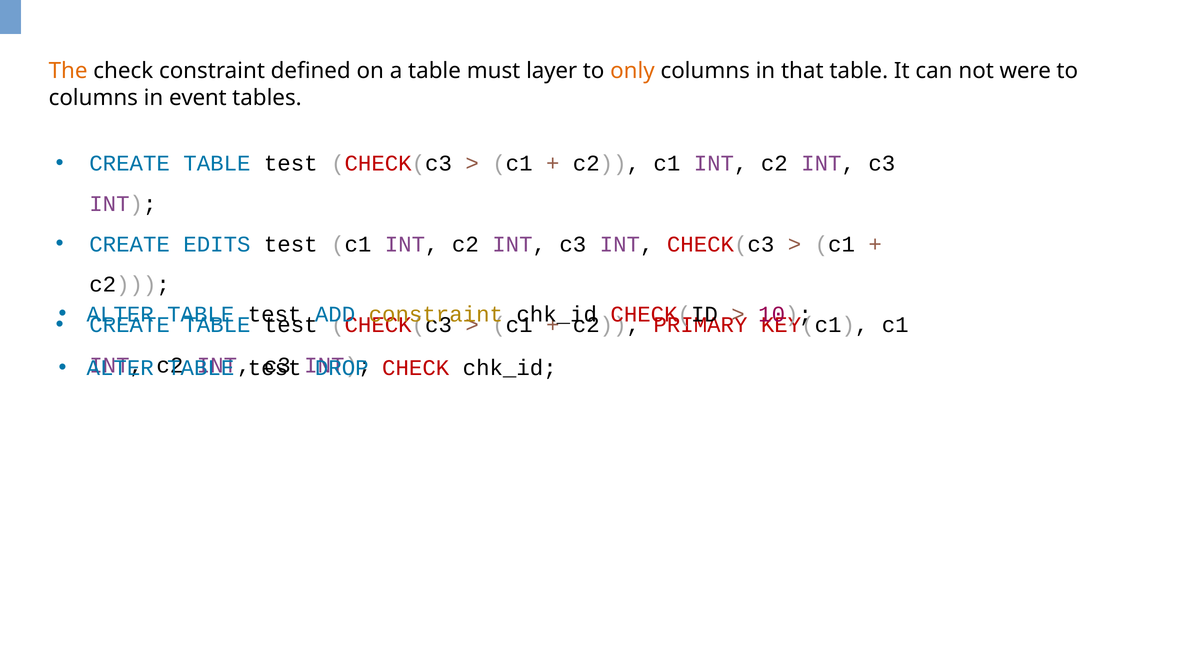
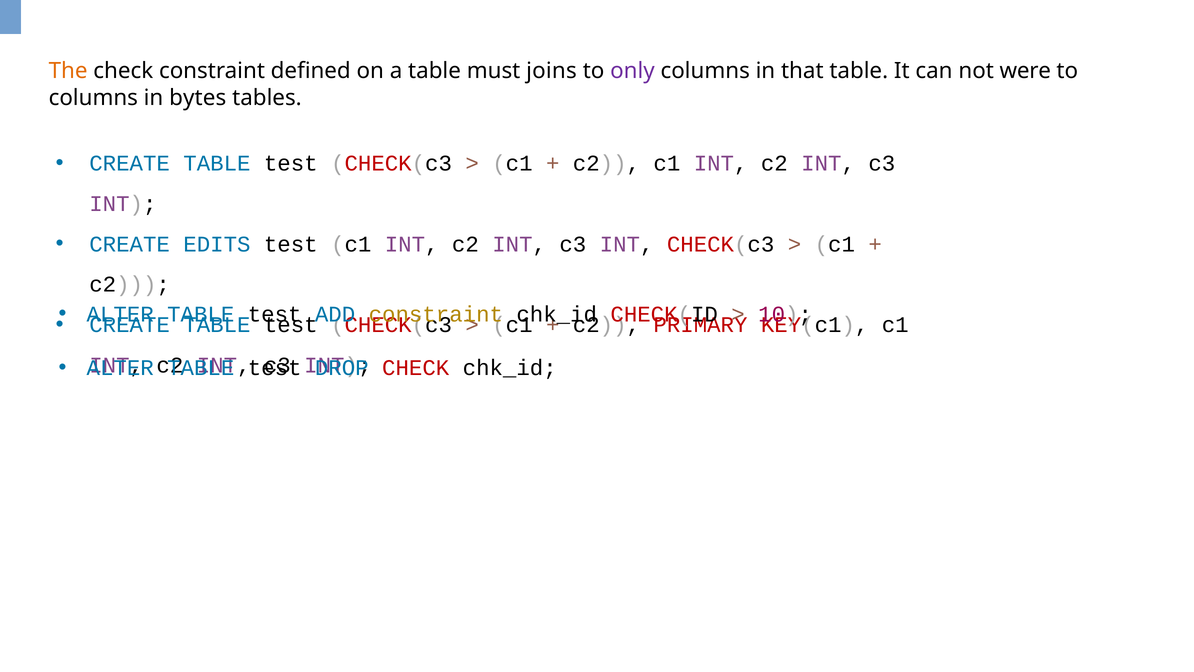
layer: layer -> joins (551, 71)
only colour: orange -> purple (632, 71)
event: event -> bytes (198, 98)
